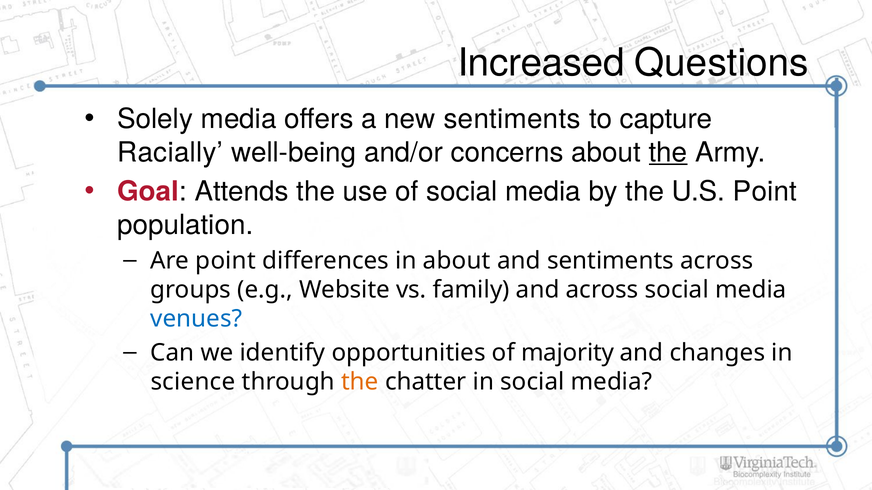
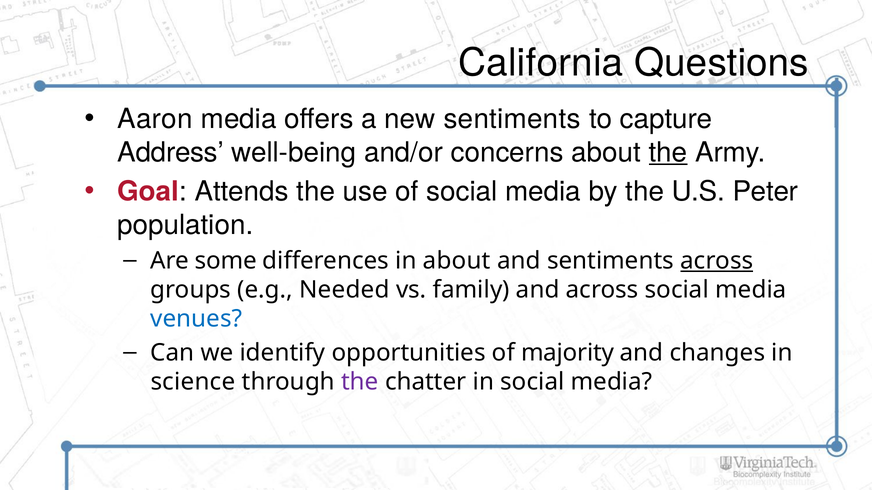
Increased: Increased -> California (541, 63)
Solely: Solely -> Aaron (155, 119)
Racially: Racially -> Address (171, 153)
U.S Point: Point -> Peter (765, 192)
Are point: point -> some (226, 261)
across underline: none -> present (717, 261)
Website: Website -> Needed (344, 290)
the colour: orange -> purple (360, 382)
